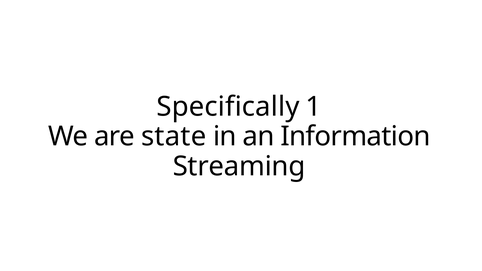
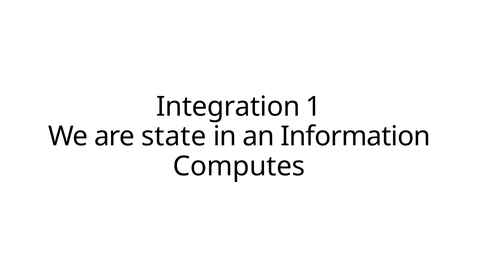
Specifically: Specifically -> Integration (228, 107)
Streaming: Streaming -> Computes (239, 166)
